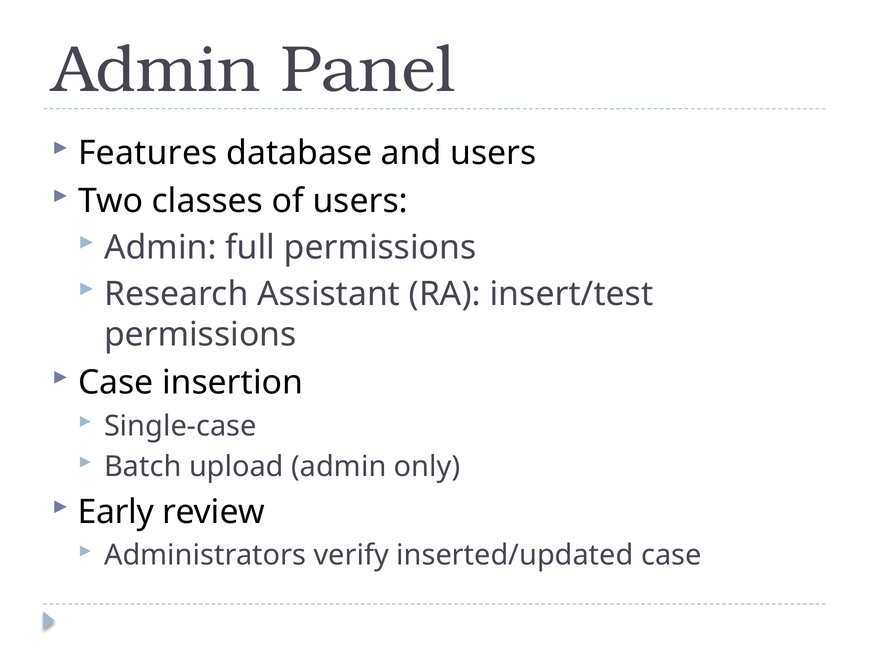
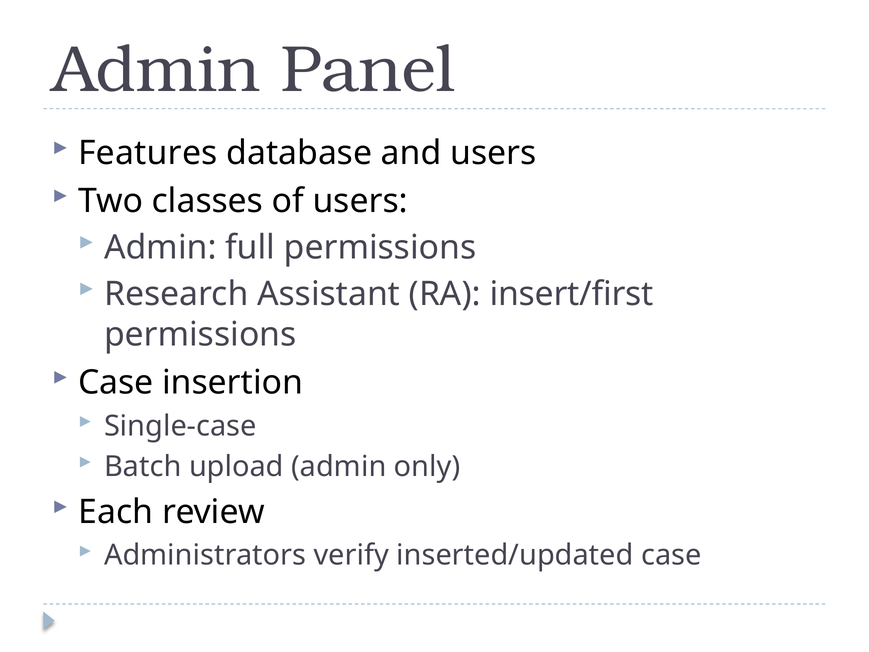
insert/test: insert/test -> insert/first (572, 294)
Early: Early -> Each (116, 512)
